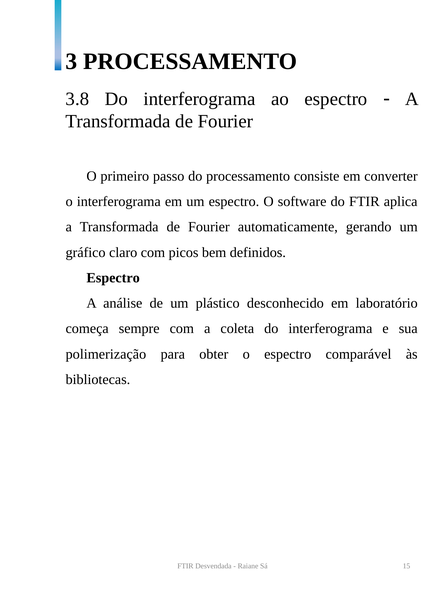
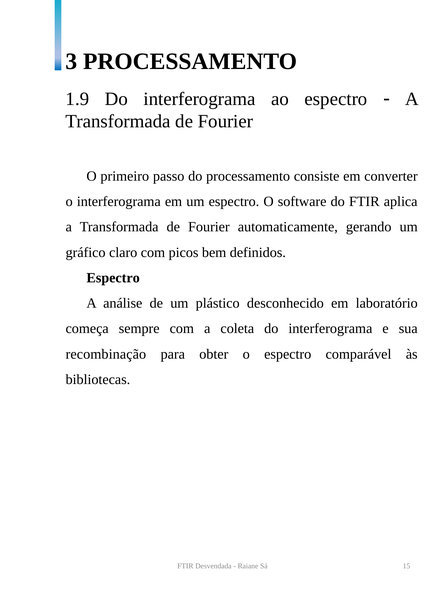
3.8: 3.8 -> 1.9 (77, 99)
polimerização: polimerização -> recombinação (106, 354)
